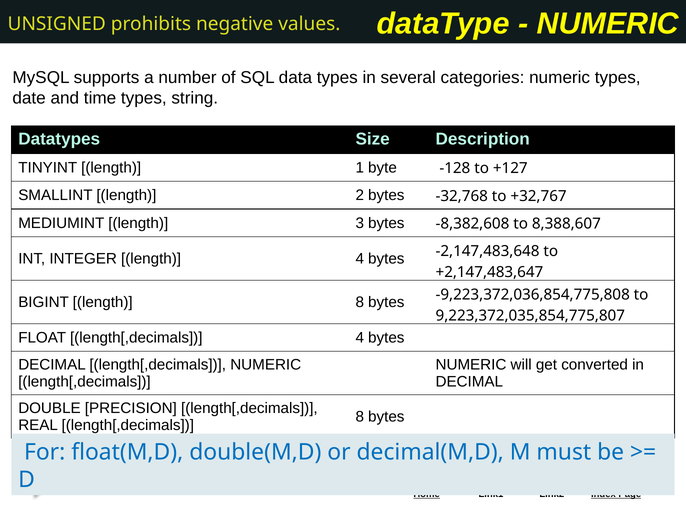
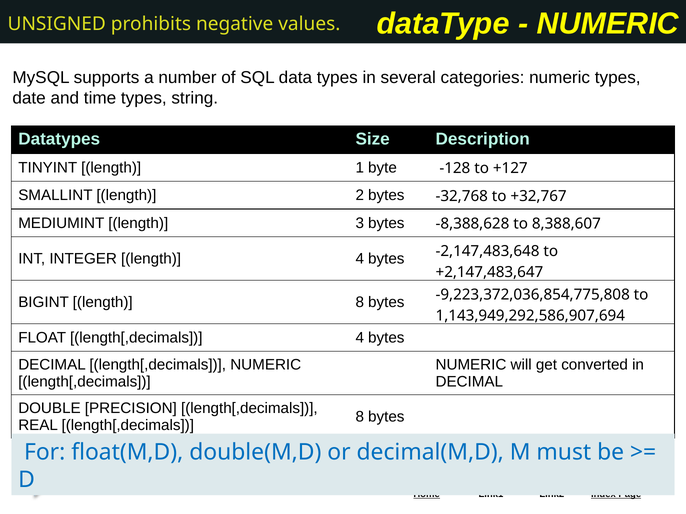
-8,382,608: -8,382,608 -> -8,388,628 (472, 224)
9,223,372,035,854,775,807: 9,223,372,035,854,775,807 -> 1,143,949,292,586,907,694 (530, 316)
